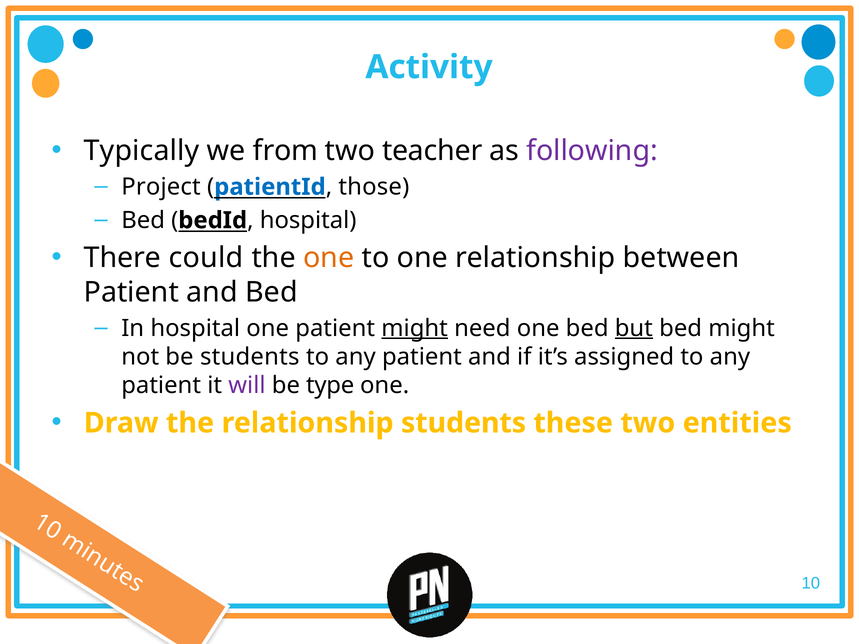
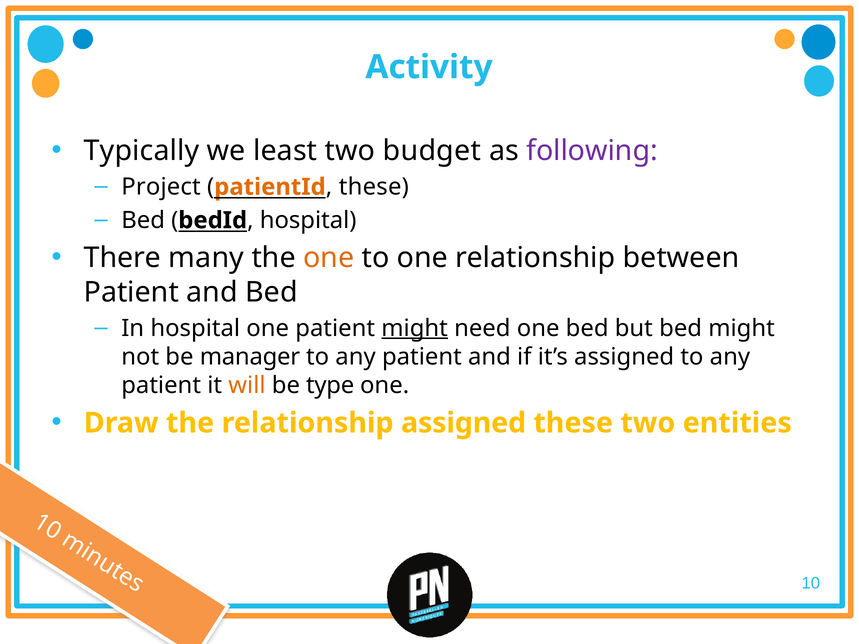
from: from -> least (285, 151)
teacher: teacher -> budget (432, 151)
patientId colour: blue -> orange (270, 187)
those: those -> these (374, 187)
could: could -> many (206, 258)
but underline: present -> none (634, 328)
be students: students -> manager (250, 357)
will colour: purple -> orange (247, 386)
relationship students: students -> assigned (464, 423)
